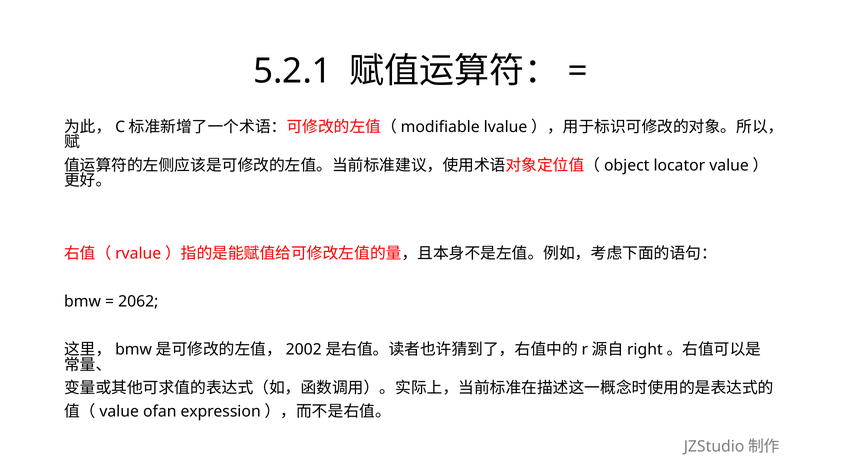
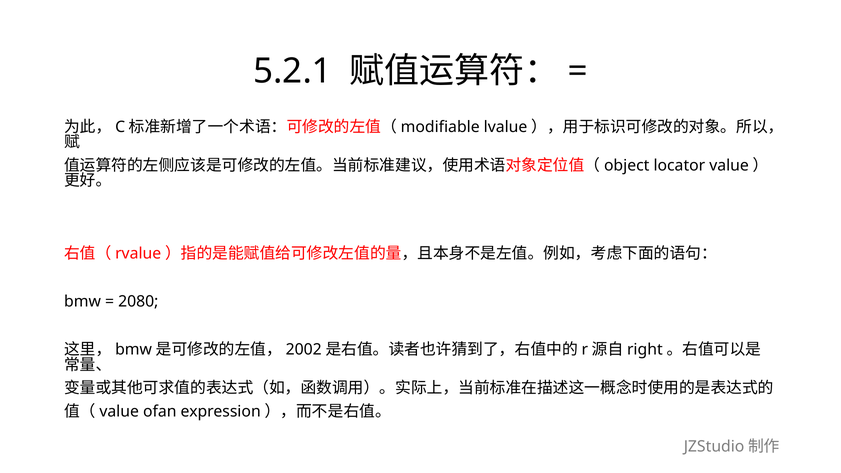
2062: 2062 -> 2080 (138, 302)
